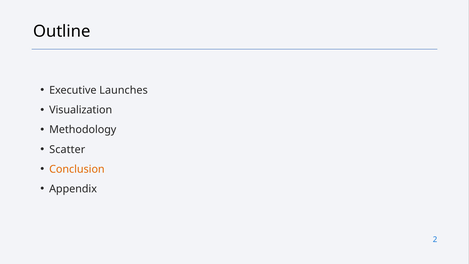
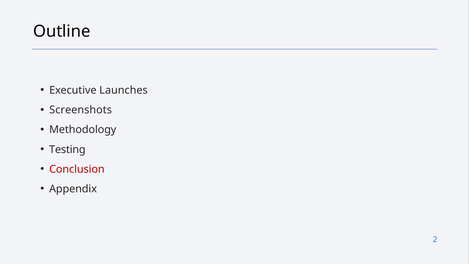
Visualization: Visualization -> Screenshots (81, 110)
Scatter: Scatter -> Testing (67, 149)
Conclusion colour: orange -> red (77, 169)
